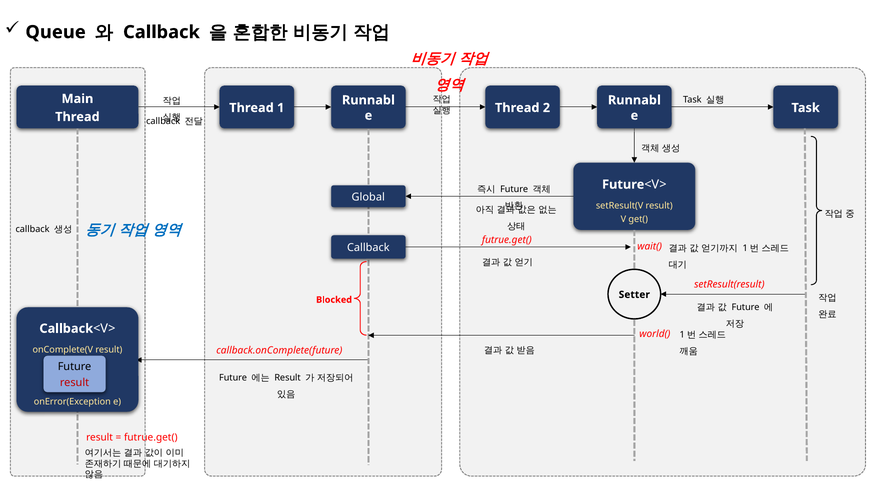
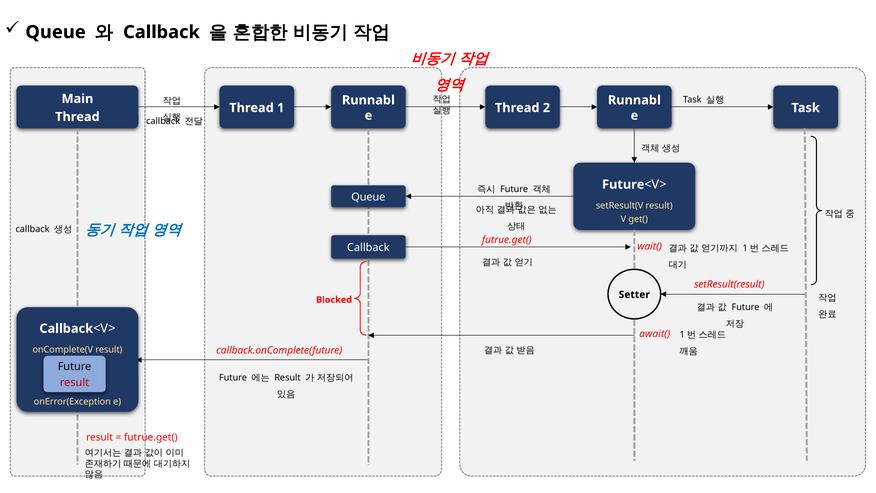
Global: Global -> Queue (368, 197)
world(: world( -> await( (655, 334)
